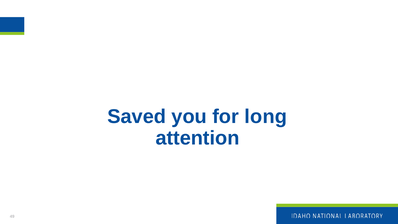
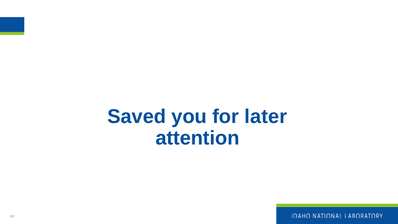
long: long -> later (266, 116)
